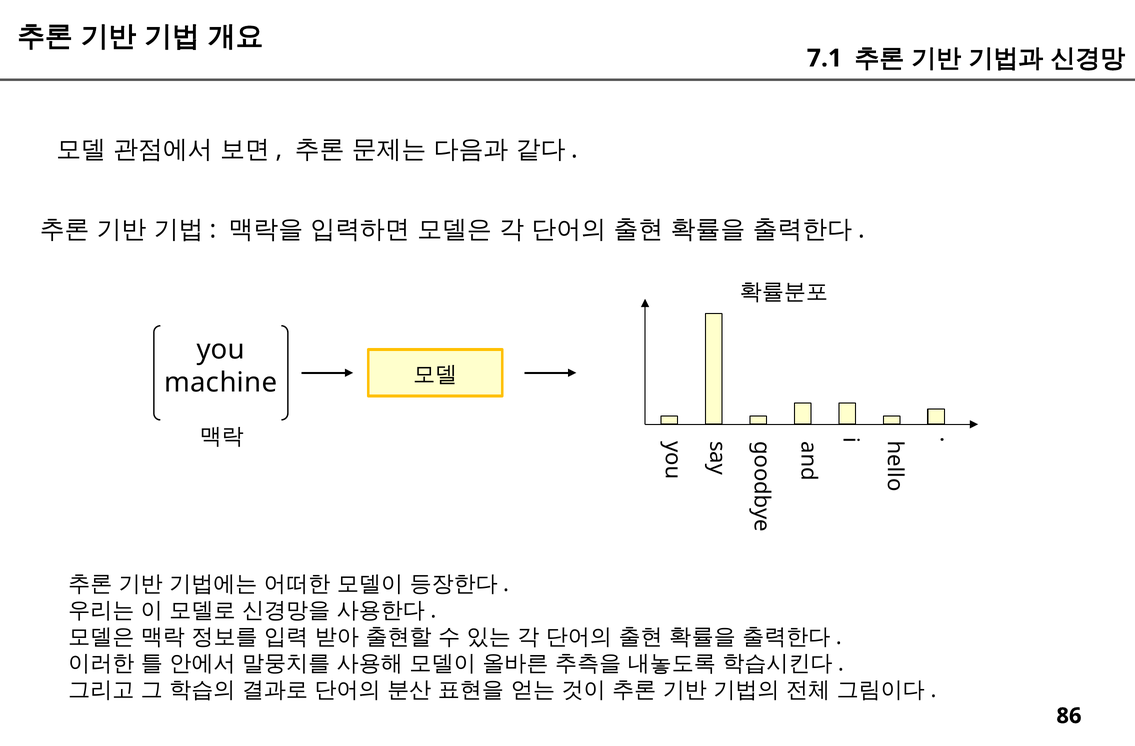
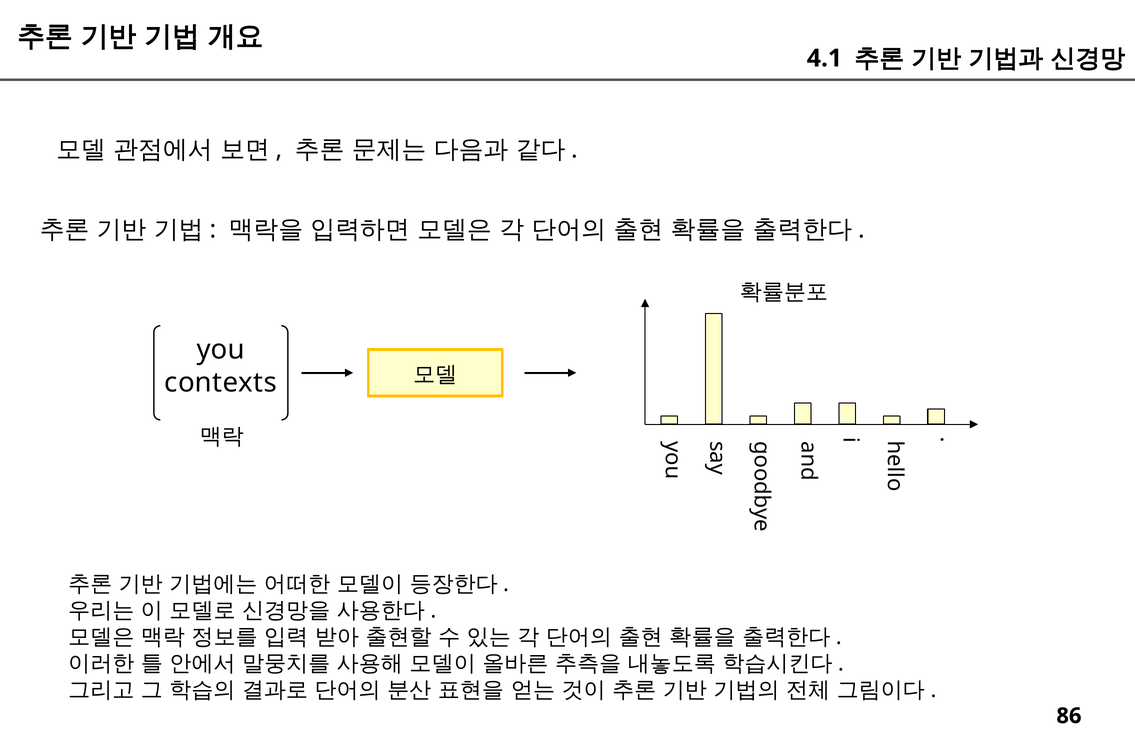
7.1: 7.1 -> 4.1 (824, 58)
machine: machine -> contexts (221, 382)
